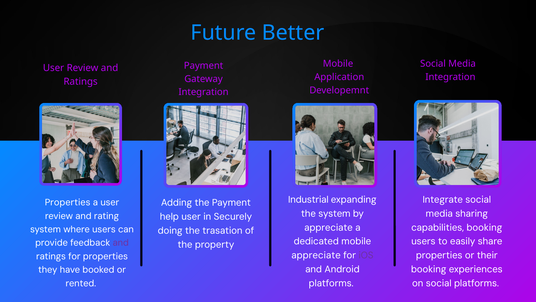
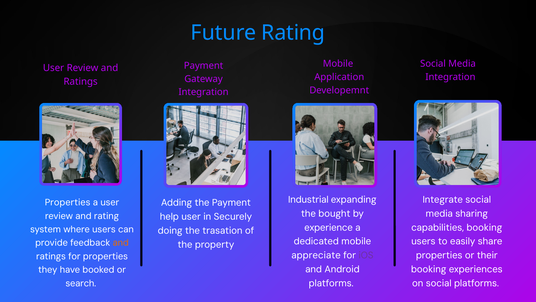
Future Better: Better -> Rating (293, 33)
the system: system -> bought (334, 213)
appreciate: appreciate -> experience (329, 227)
and colour: purple -> orange (121, 243)
rented: rented -> search (81, 283)
